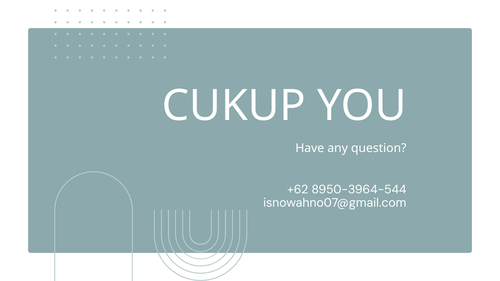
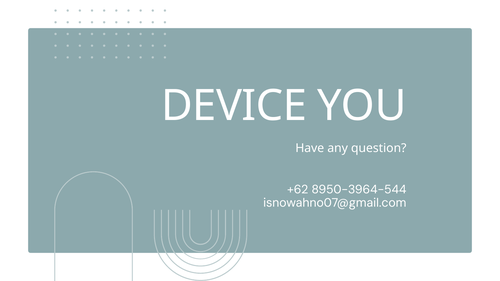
CUKUP: CUKUP -> DEVICE (234, 106)
